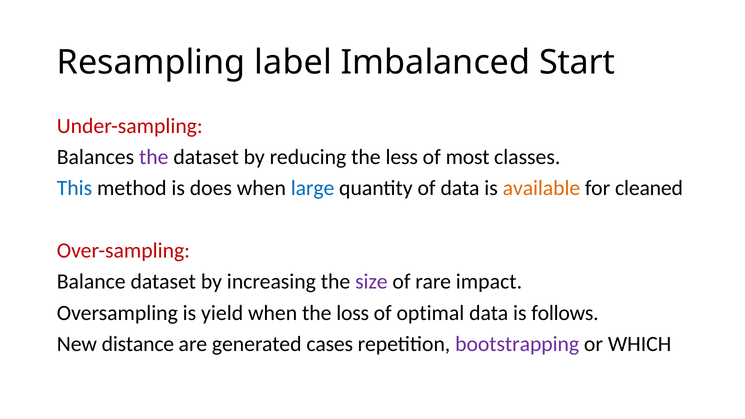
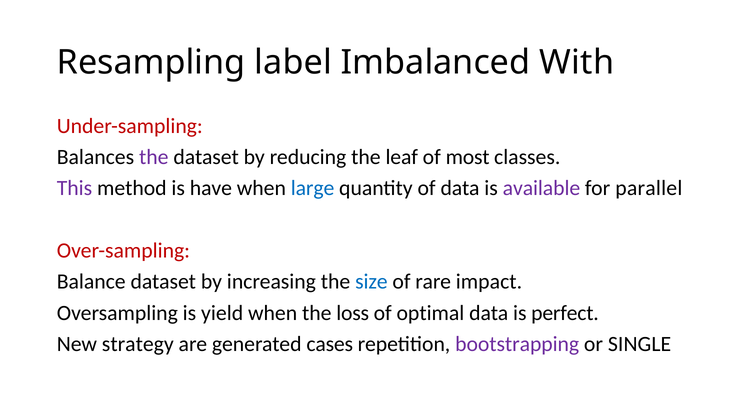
Start: Start -> With (577, 63)
less: less -> leaf (402, 157)
This colour: blue -> purple (75, 188)
does: does -> have (211, 188)
available colour: orange -> purple (541, 188)
cleaned: cleaned -> parallel (649, 188)
size colour: purple -> blue (371, 282)
follows: follows -> perfect (565, 313)
distance: distance -> strategy (138, 344)
WHICH: WHICH -> SINGLE (640, 344)
